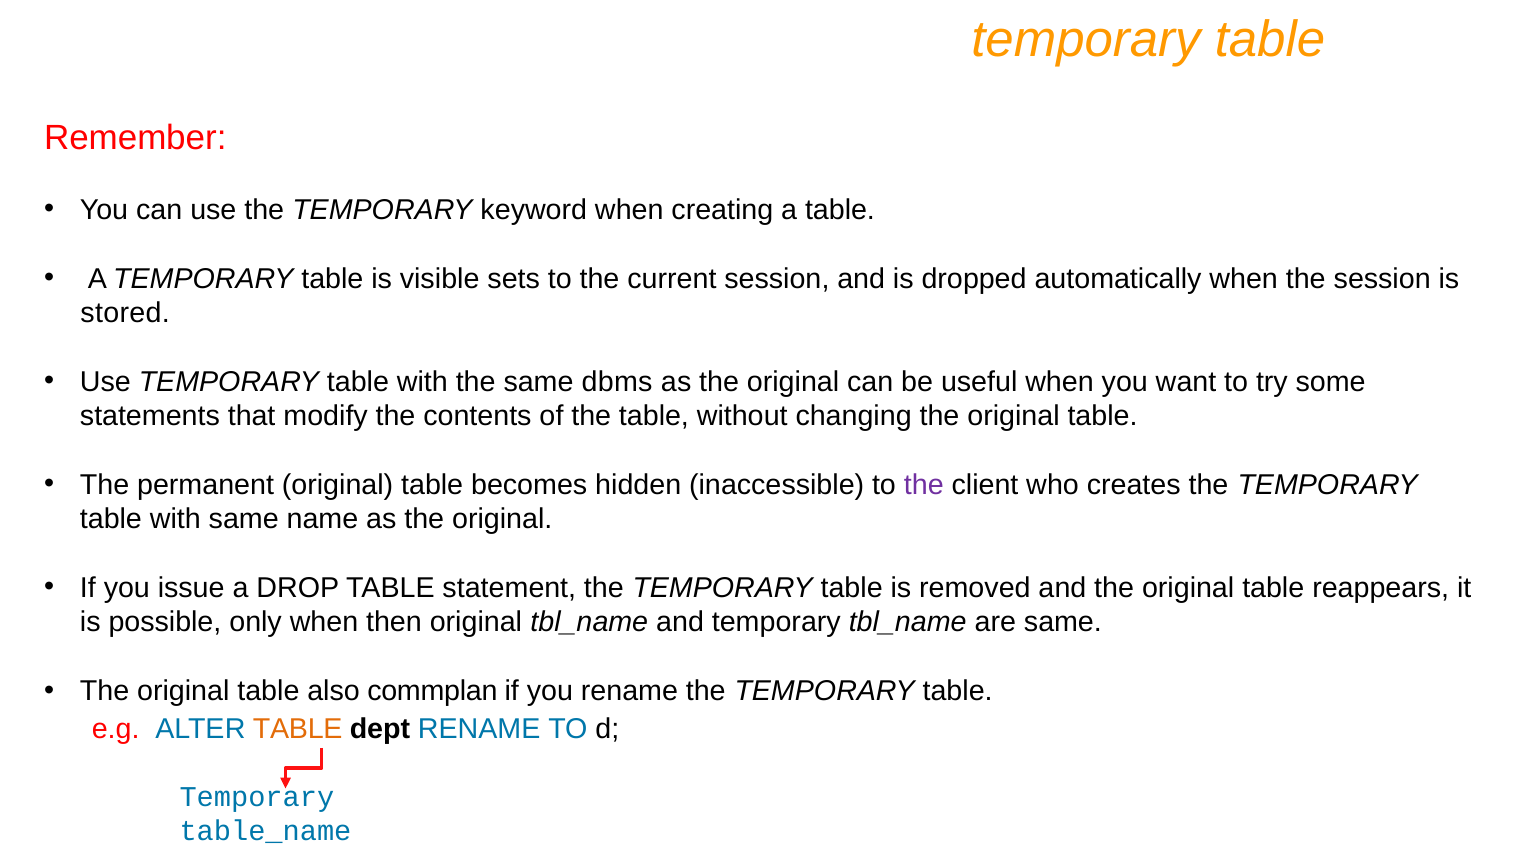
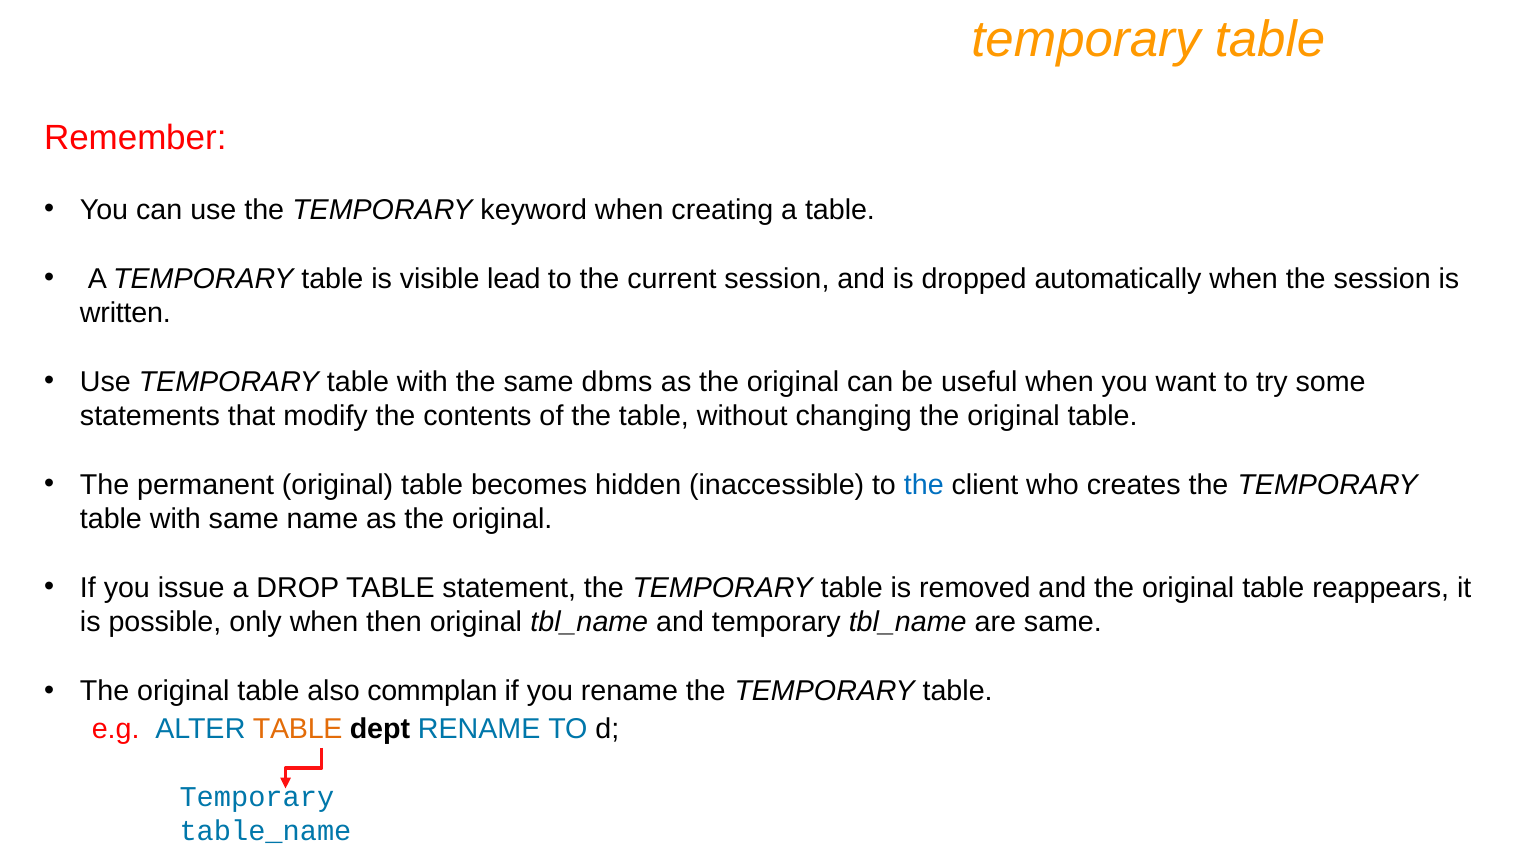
sets: sets -> lead (514, 279)
stored: stored -> written (125, 313)
the colour: purple -> blue (924, 485)
